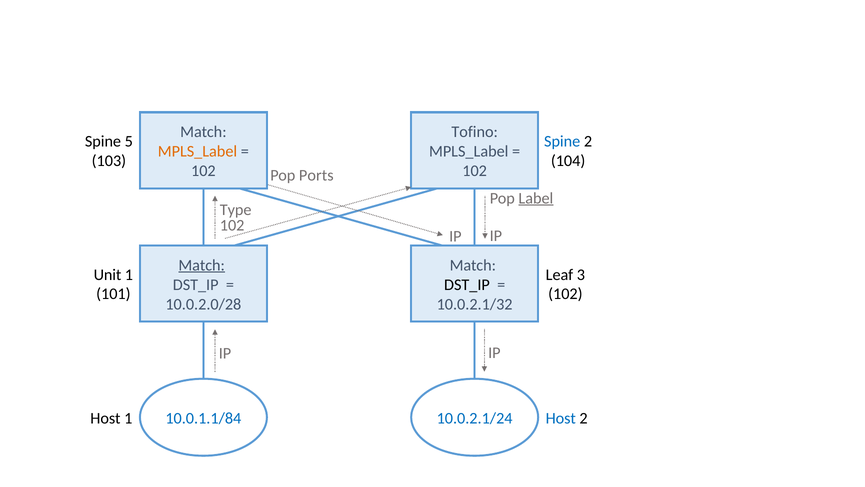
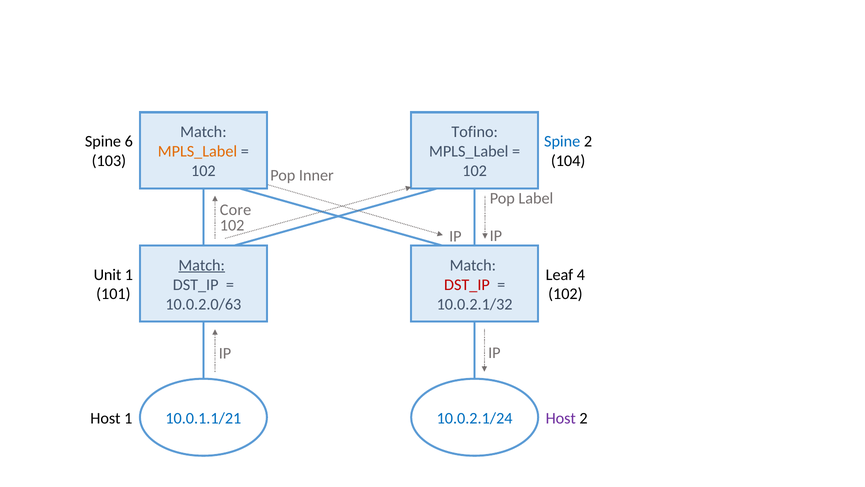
5: 5 -> 6 (129, 141)
Ports: Ports -> Inner (316, 175)
Label underline: present -> none (536, 198)
Type: Type -> Core (236, 210)
3: 3 -> 4 (581, 274)
DST_IP colour: black -> red (467, 284)
10.0.2.0/28: 10.0.2.0/28 -> 10.0.2.0/63 (203, 304)
Host colour: blue -> purple (561, 418)
10.0.1.1/84: 10.0.1.1/84 -> 10.0.1.1/21 (203, 418)
